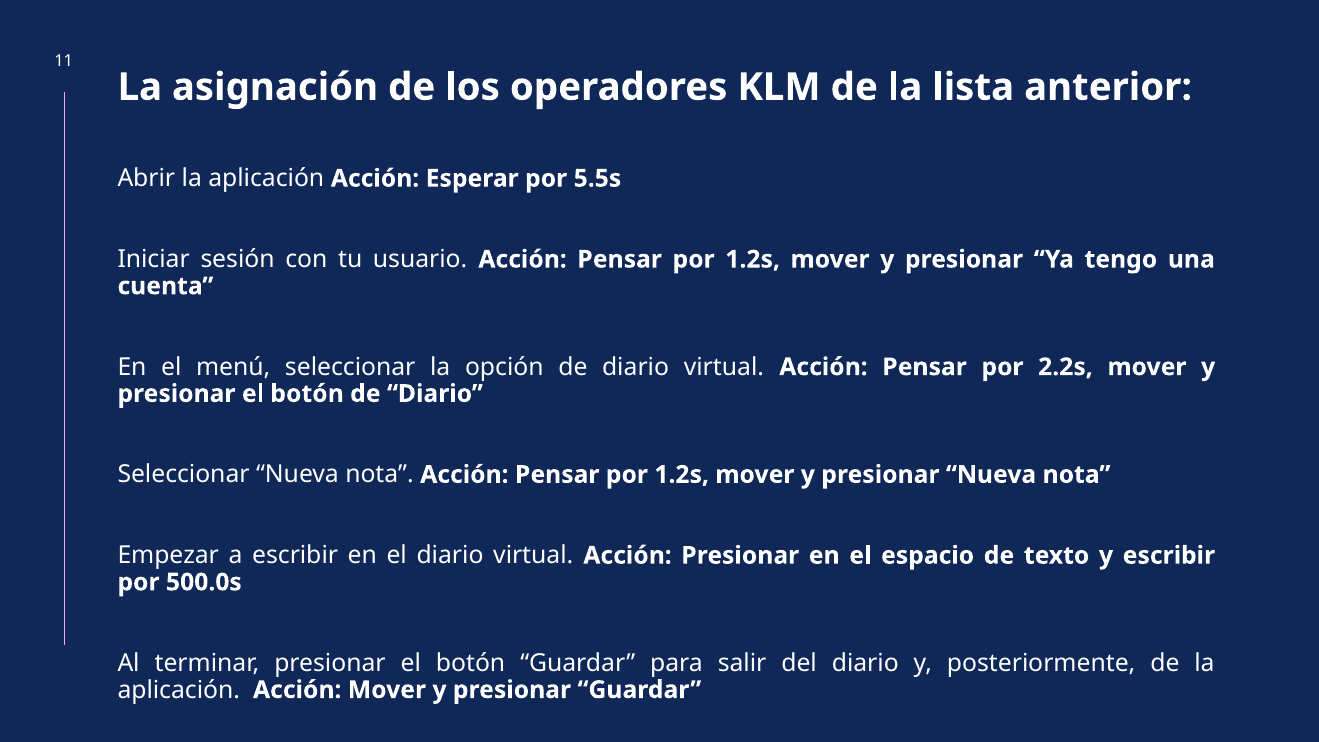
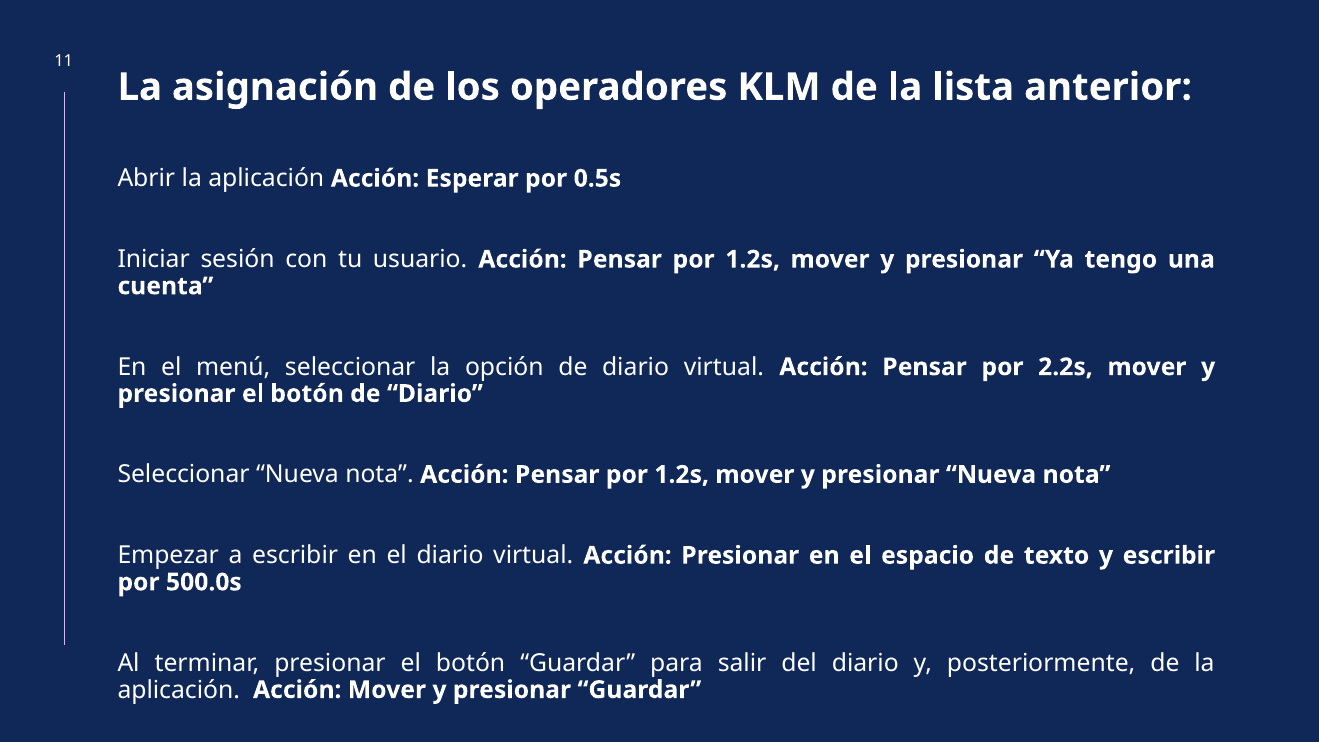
5.5s: 5.5s -> 0.5s (597, 178)
